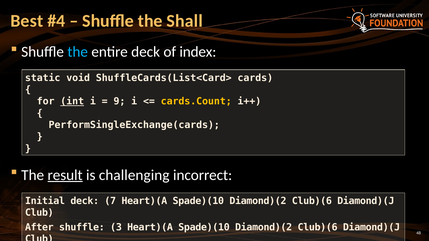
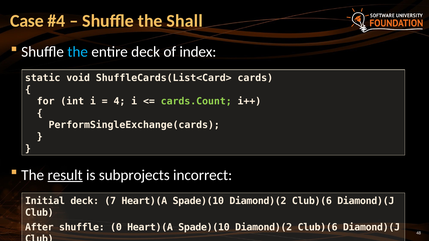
Best: Best -> Case (27, 21)
int underline: present -> none (72, 101)
9: 9 -> 4 (119, 101)
cards.Count colour: yellow -> light green (196, 101)
challenging: challenging -> subprojects (134, 175)
3: 3 -> 0 (116, 228)
